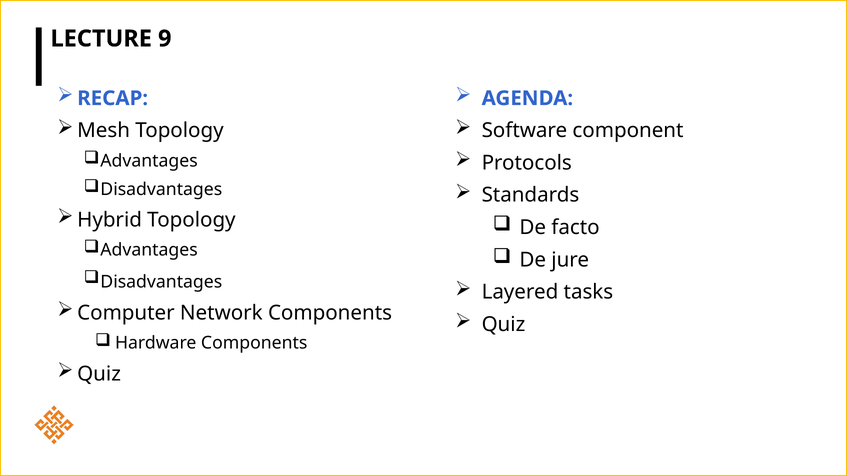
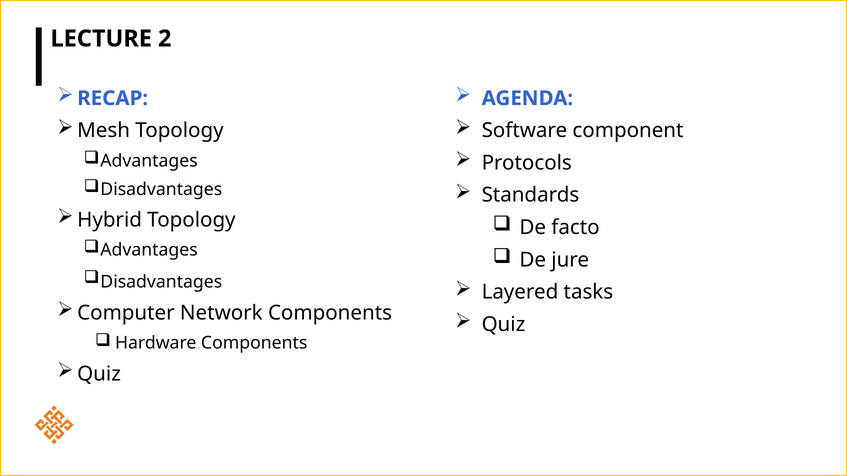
9: 9 -> 2 (165, 39)
